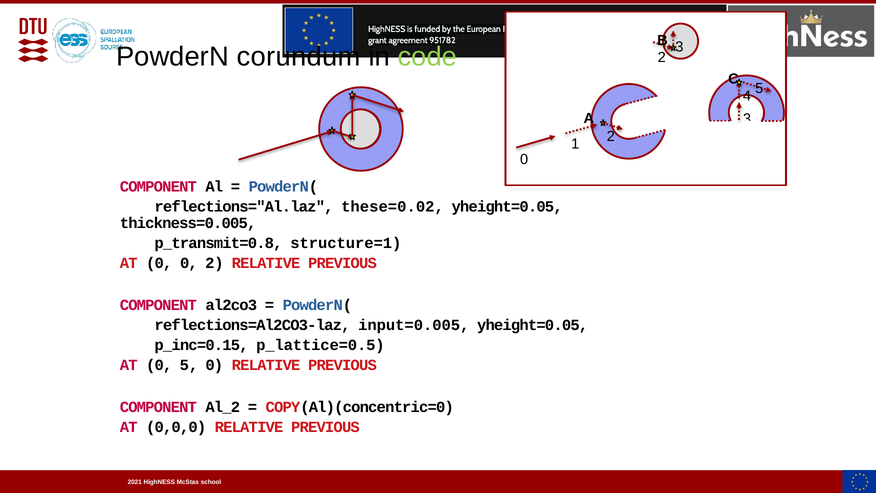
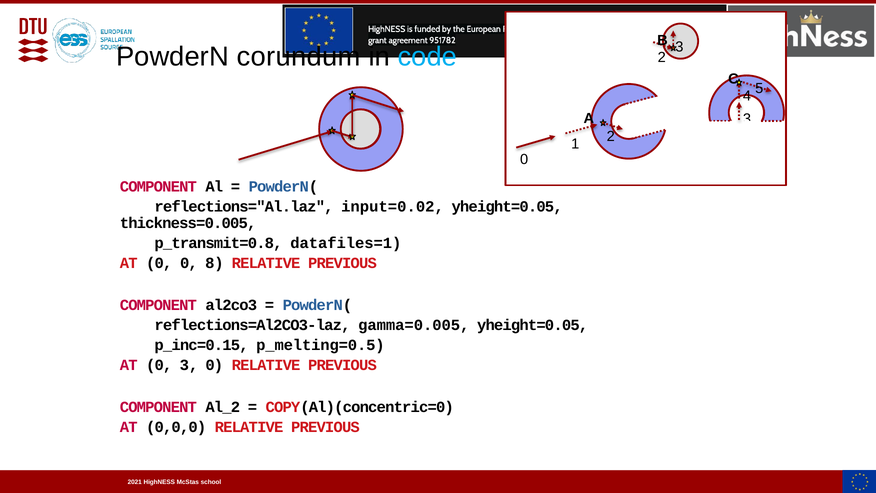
code colour: light green -> light blue (427, 57)
these=0.02: these=0.02 -> input=0.02 (393, 207)
structure=1: structure=1 -> datafiles=1 (346, 243)
0 2: 2 -> 8 (214, 263)
input=0.005: input=0.005 -> gamma=0.005 (414, 325)
p_lattice=0.5: p_lattice=0.5 -> p_melting=0.5 (320, 345)
0 5: 5 -> 3 (189, 366)
